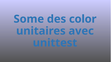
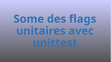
color: color -> flags (83, 19)
